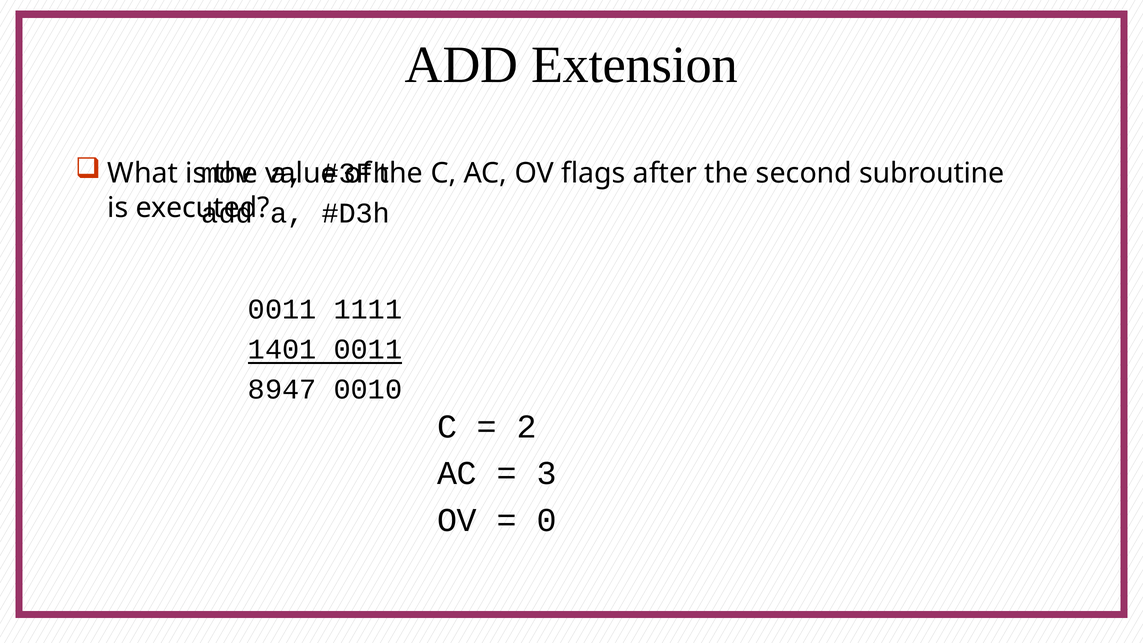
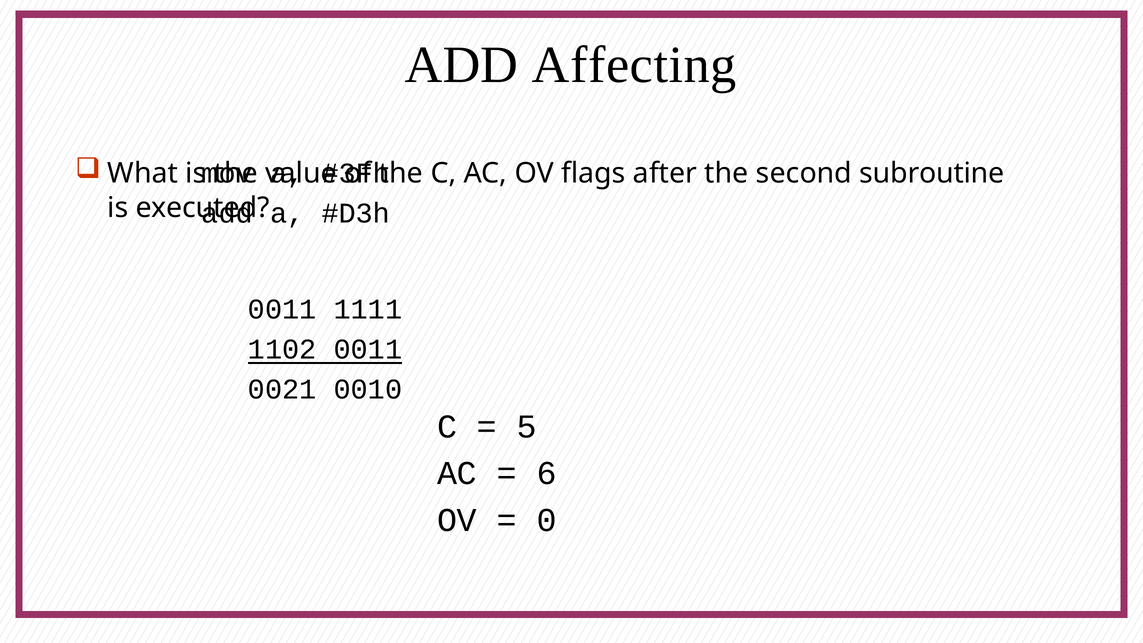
Extension: Extension -> Affecting (634, 65)
1401: 1401 -> 1102 (282, 349)
8947: 8947 -> 0021 (282, 389)
2: 2 -> 5 (527, 427)
3: 3 -> 6 (547, 473)
